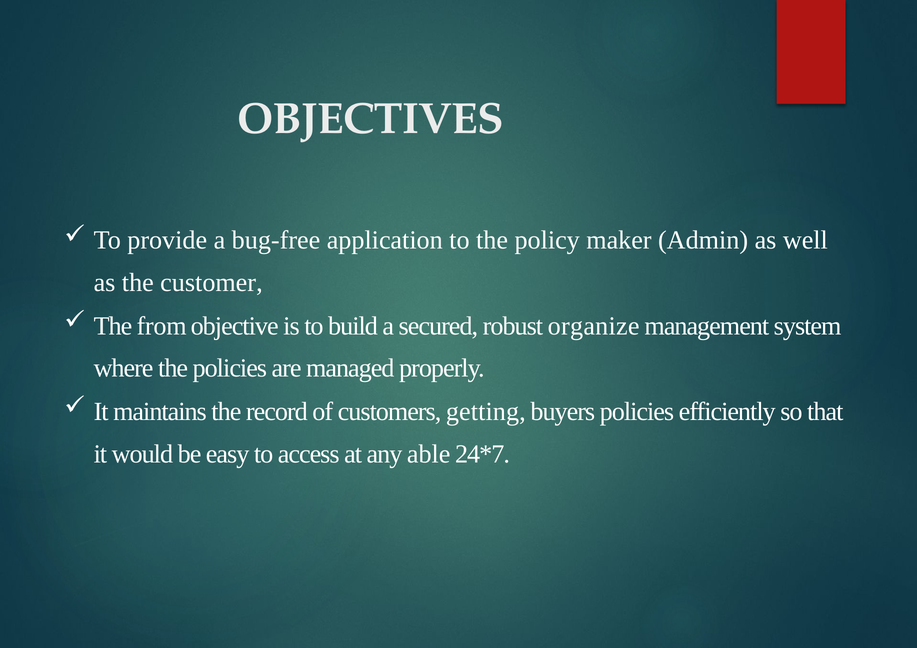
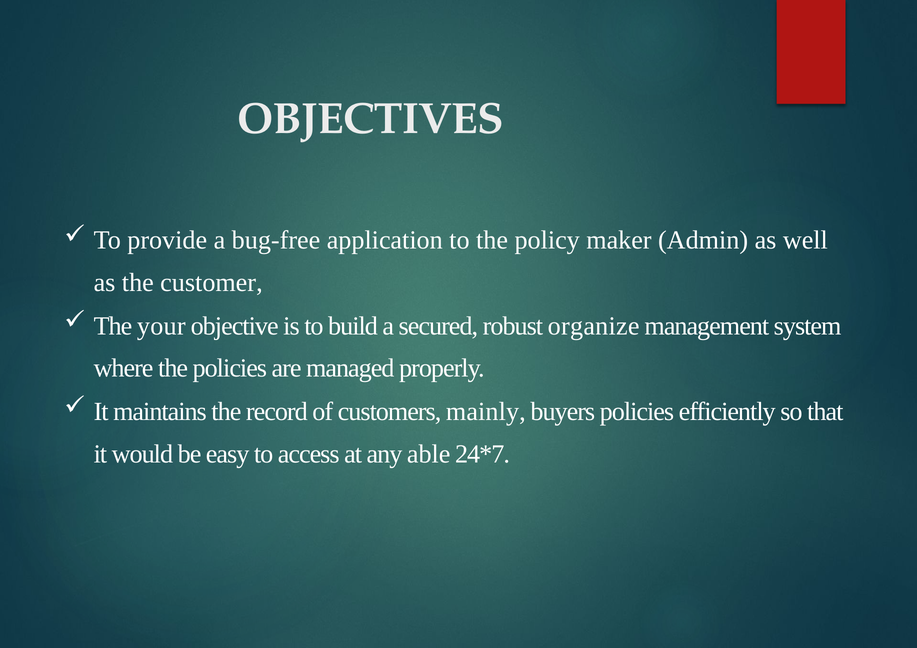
from: from -> your (161, 326)
getting: getting -> mainly (486, 412)
